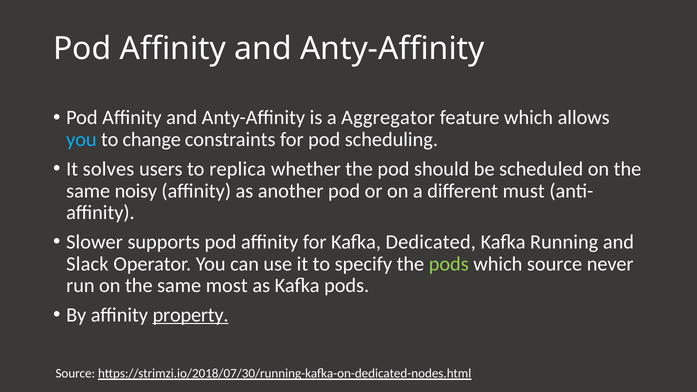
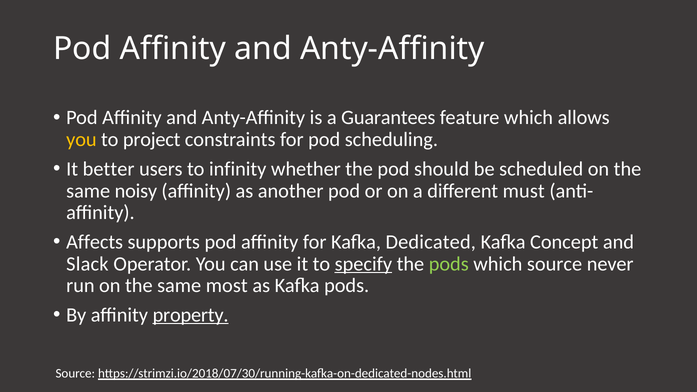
Aggregator: Aggregator -> Guarantees (388, 118)
you colour: light blue -> yellow (81, 140)
change: change -> project (152, 140)
solves: solves -> better (109, 169)
replica: replica -> infinity (238, 169)
Slower: Slower -> Affects (95, 242)
Running: Running -> Concept (564, 242)
specify underline: none -> present (363, 264)
